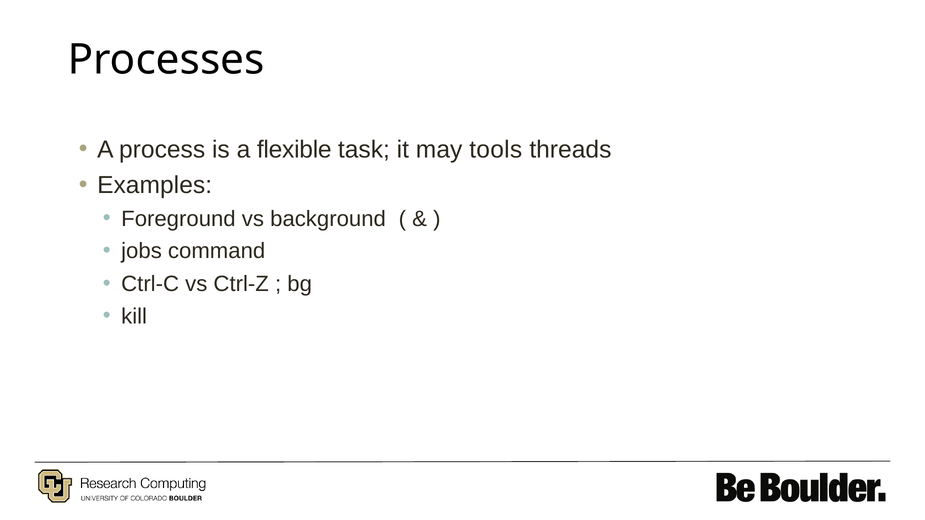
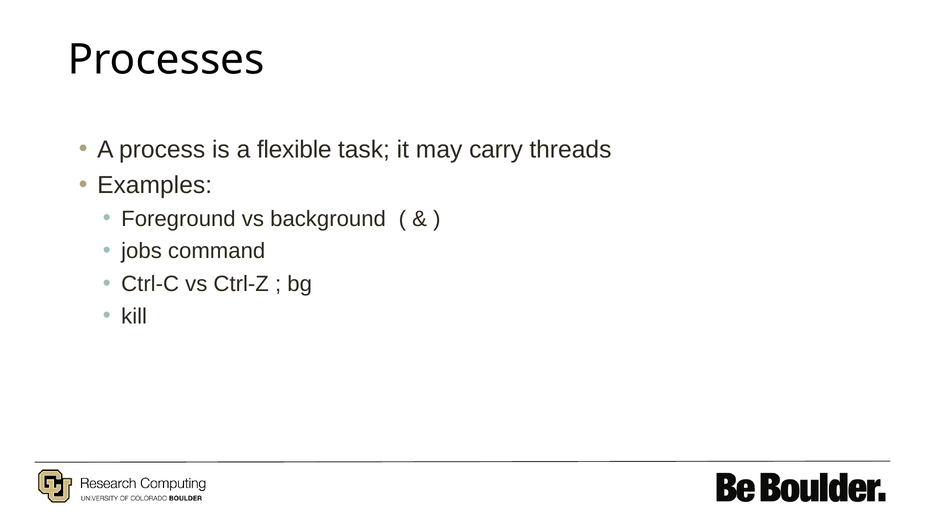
tools: tools -> carry (496, 150)
